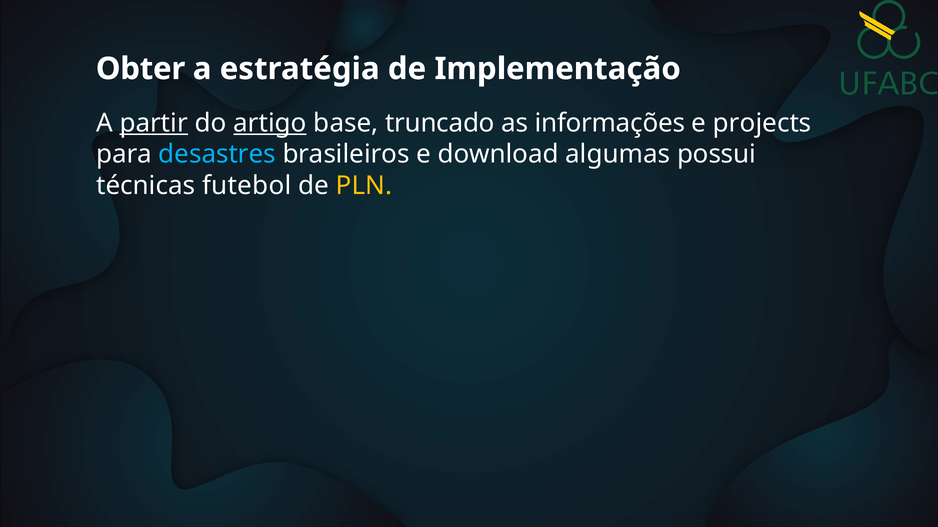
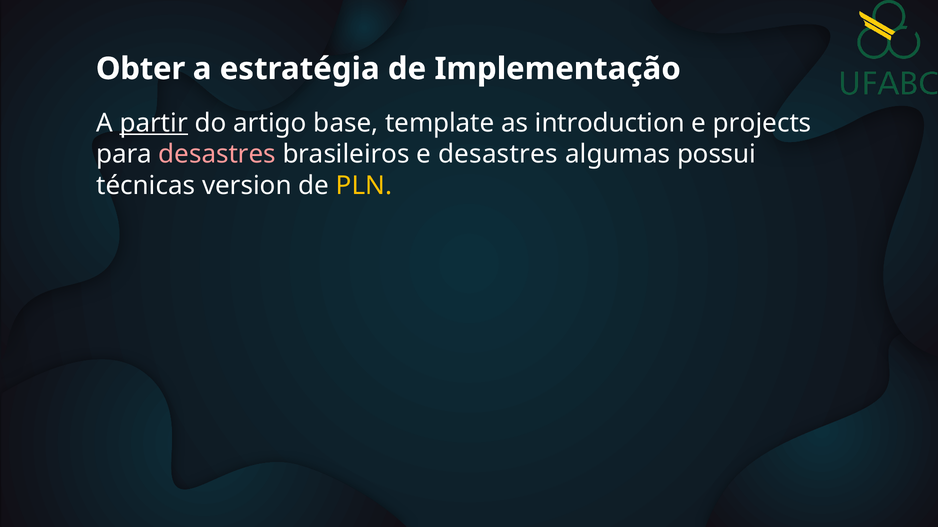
artigo underline: present -> none (270, 123)
truncado: truncado -> template (440, 123)
informações: informações -> introduction (610, 123)
desastres colour: light blue -> pink (217, 155)
e download: download -> desastres (498, 155)
futebol: futebol -> version (247, 186)
